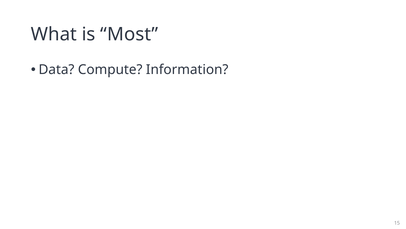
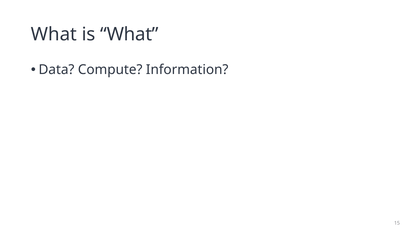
is Most: Most -> What (129, 34)
